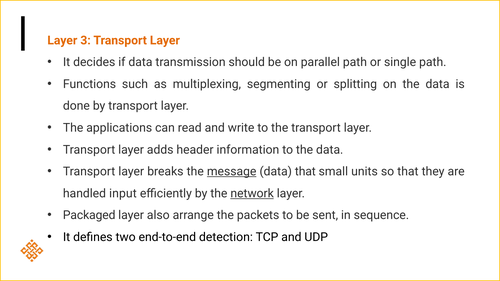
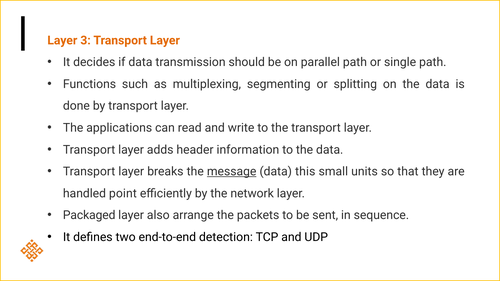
data that: that -> this (305, 172)
input: input -> point (123, 194)
network underline: present -> none (252, 194)
